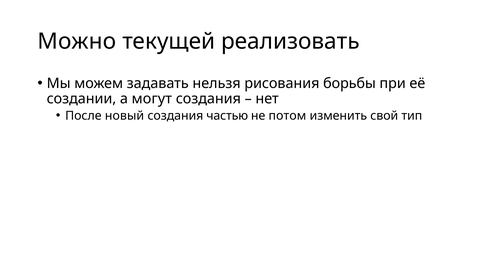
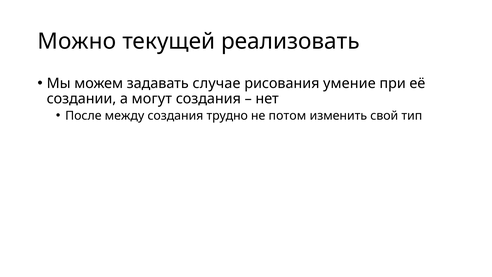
нельзя: нельзя -> случае (216, 83)
борьбы: борьбы -> умение (349, 83)
новый: новый -> между (125, 116)
частью: частью -> трудно (227, 116)
